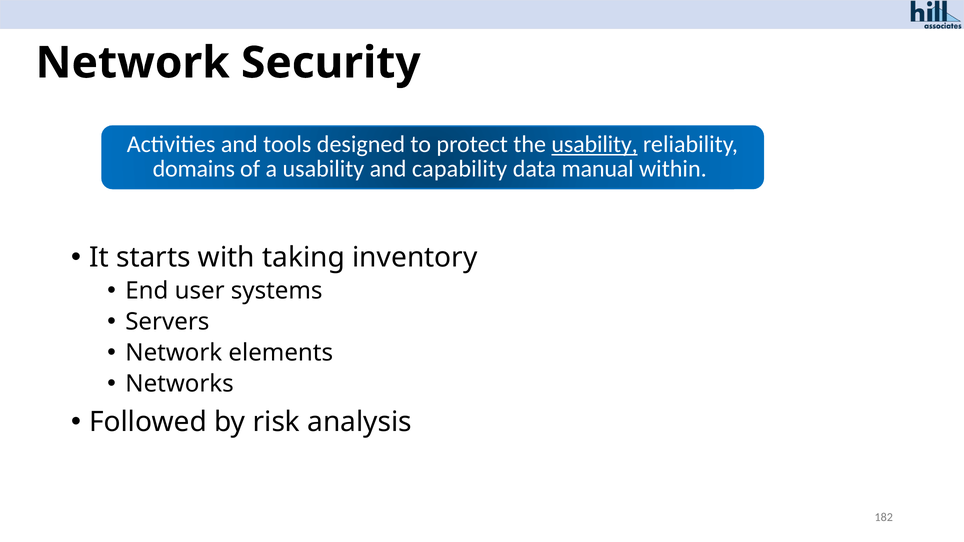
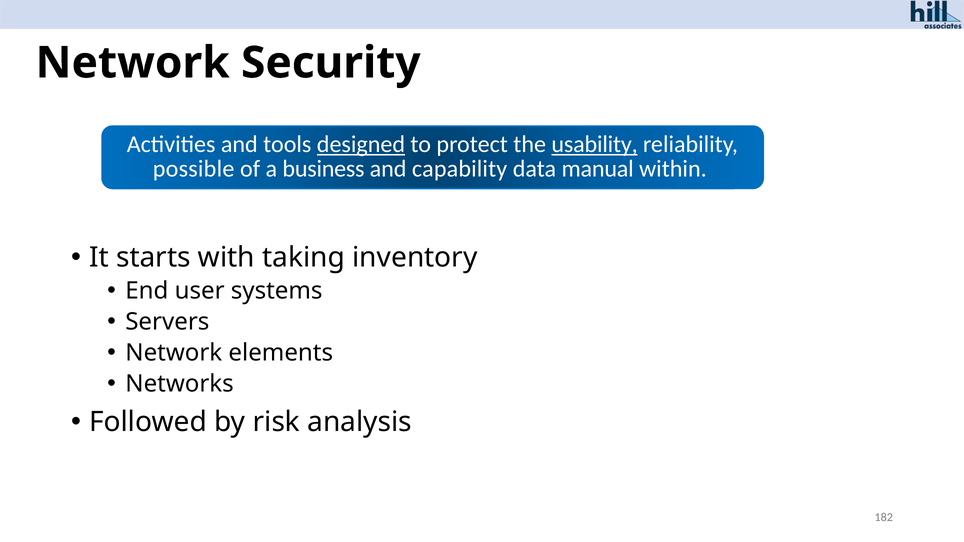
designed underline: none -> present (361, 144)
domains: domains -> possible (194, 169)
a usability: usability -> business (324, 169)
